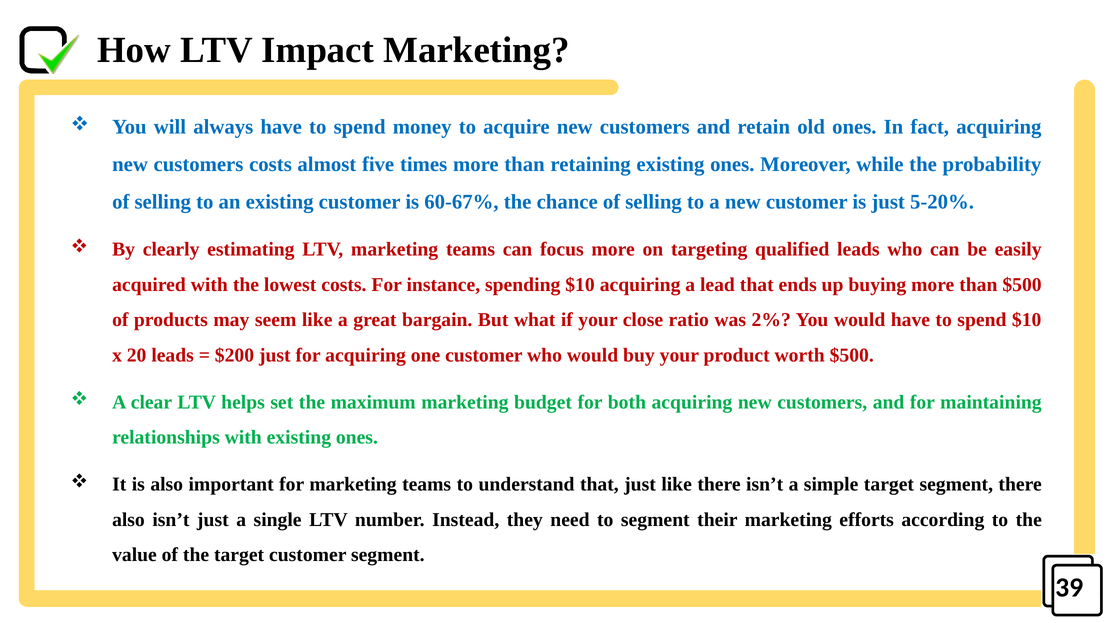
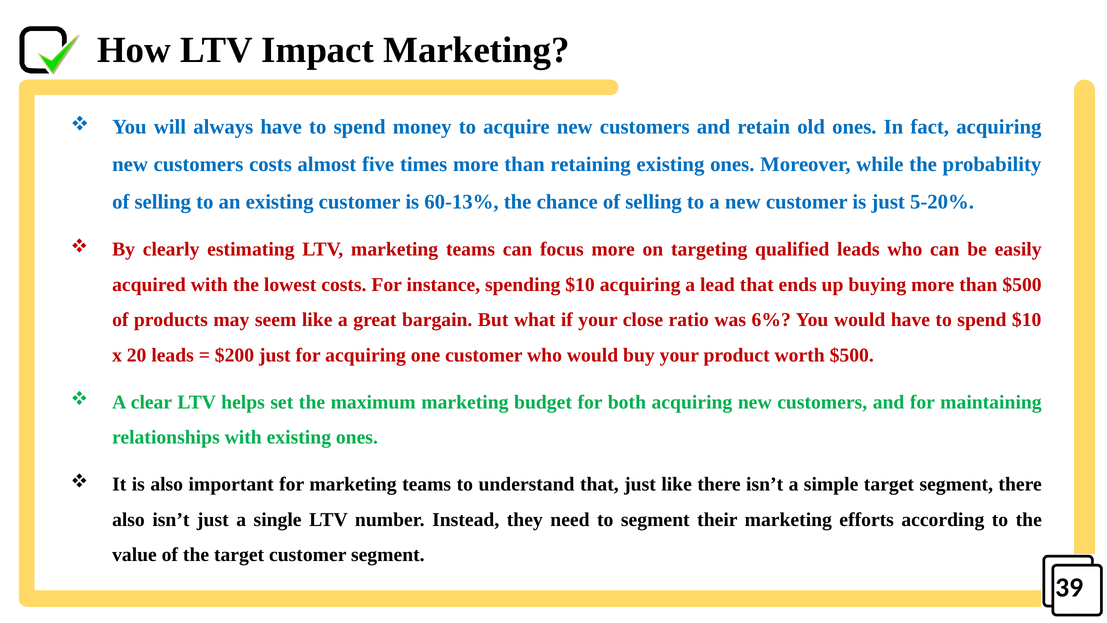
60-67%: 60-67% -> 60-13% (462, 202)
2%: 2% -> 6% (771, 320)
